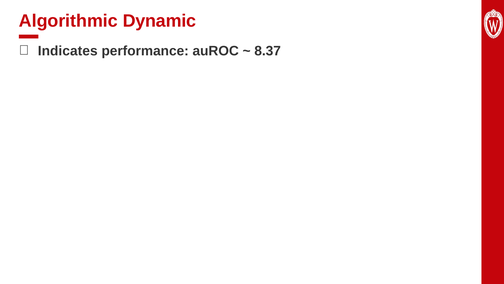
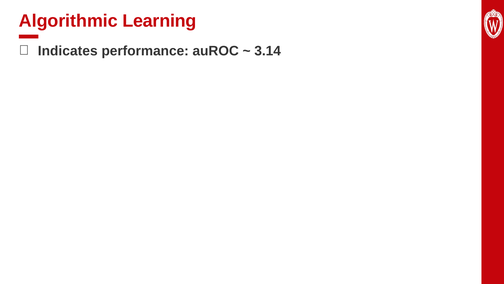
Dynamic: Dynamic -> Learning (159, 21)
8.37: 8.37 -> 3.14 (268, 51)
